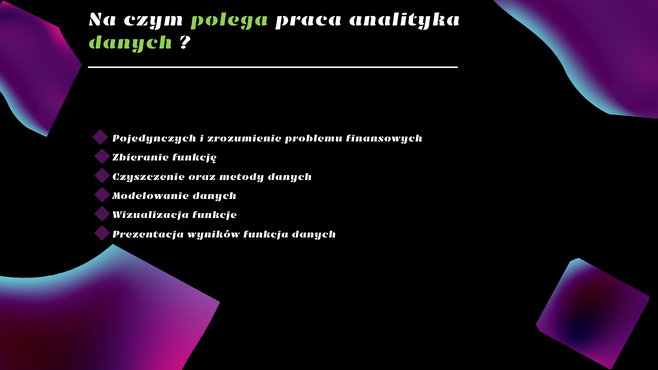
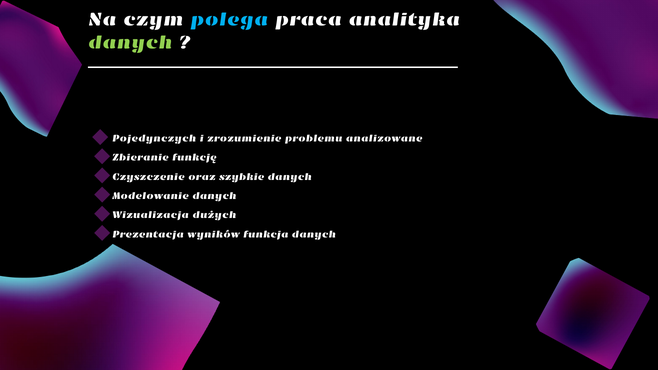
polega colour: light green -> light blue (229, 20)
finansowych: finansowych -> analizowane (384, 139)
metody: metody -> szybkie (242, 177)
funkcje: funkcje -> dużych (214, 215)
